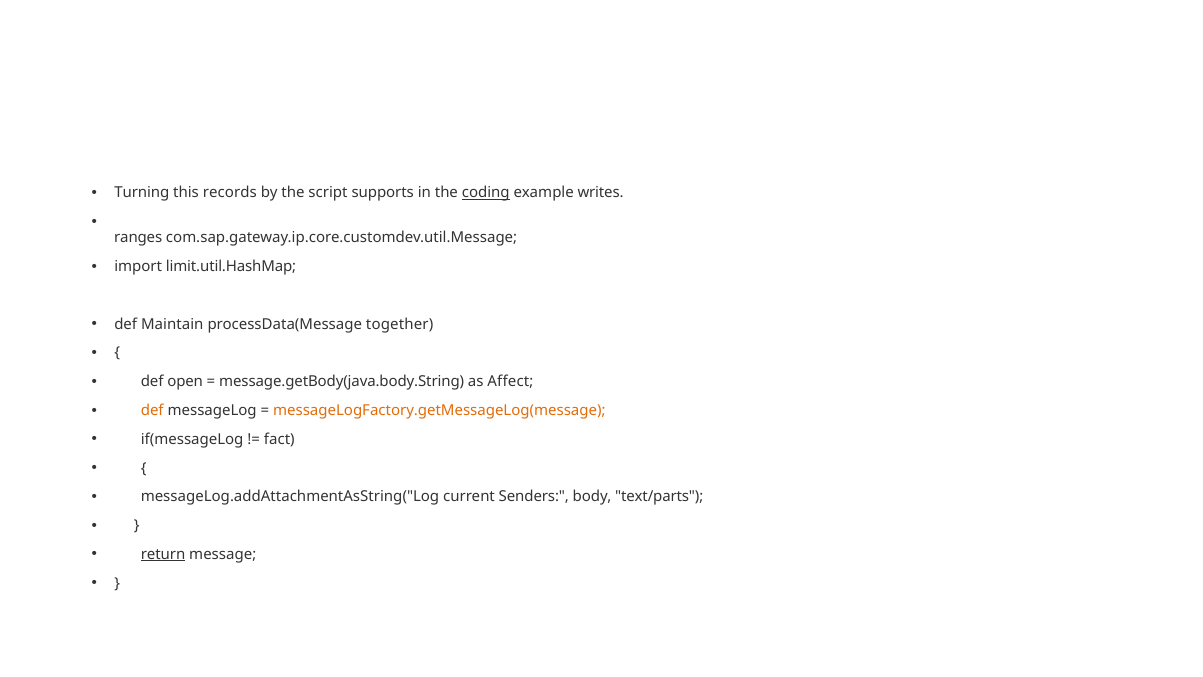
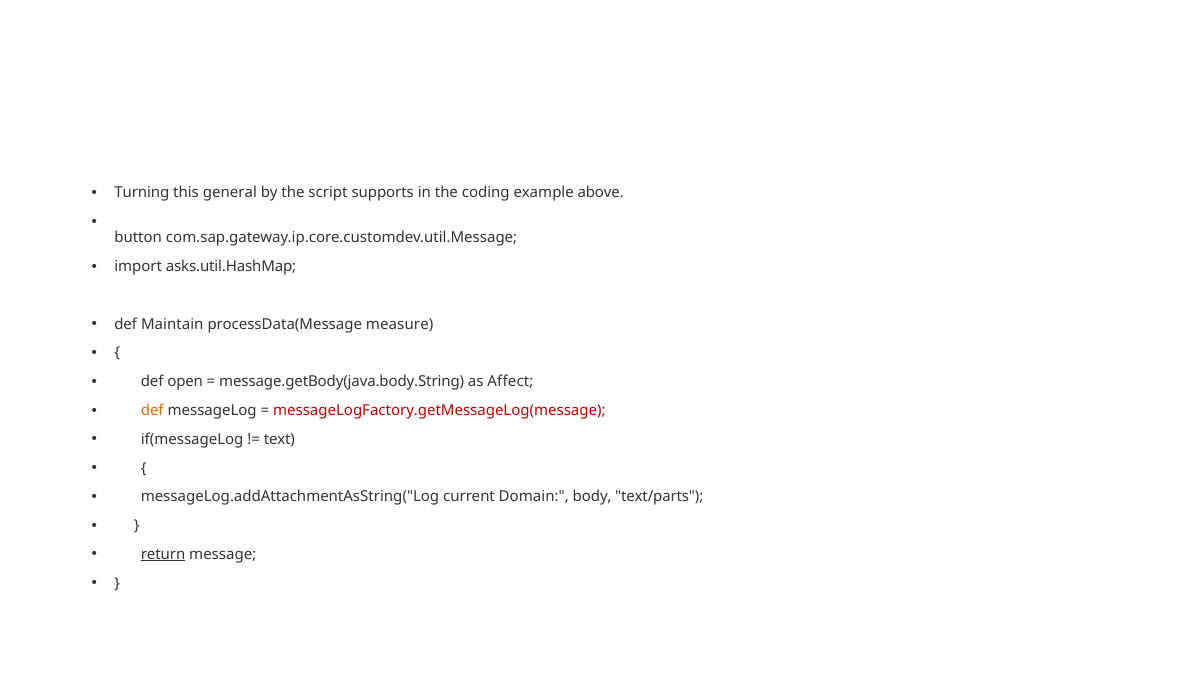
records: records -> general (230, 193)
coding underline: present -> none (486, 193)
writes: writes -> above (601, 193)
ranges: ranges -> button (138, 238)
limit.util.HashMap: limit.util.HashMap -> asks.util.HashMap (231, 266)
together: together -> measure (400, 324)
messageLogFactory.getMessageLog(message colour: orange -> red (439, 410)
fact: fact -> text (279, 439)
Senders: Senders -> Domain (534, 497)
